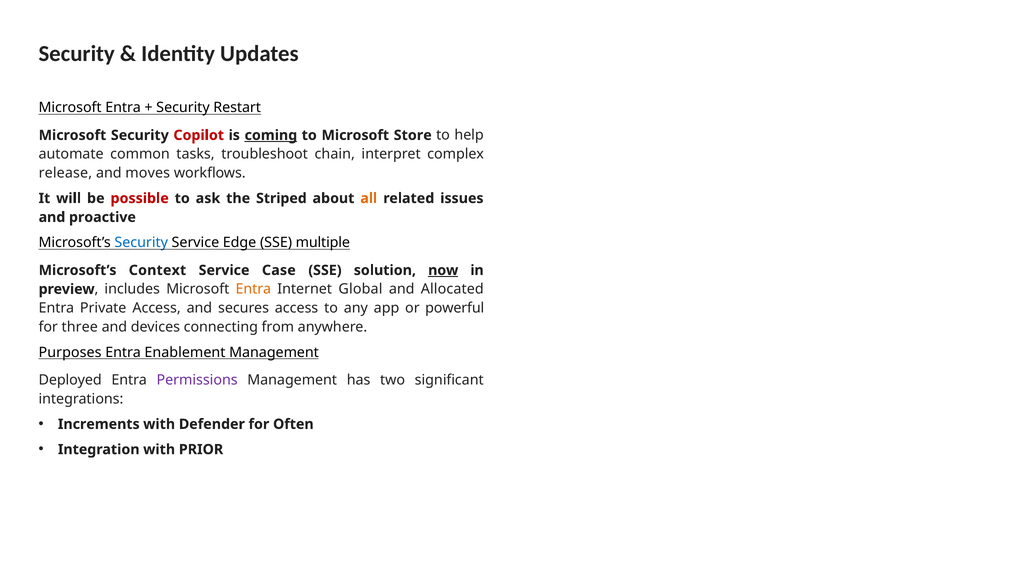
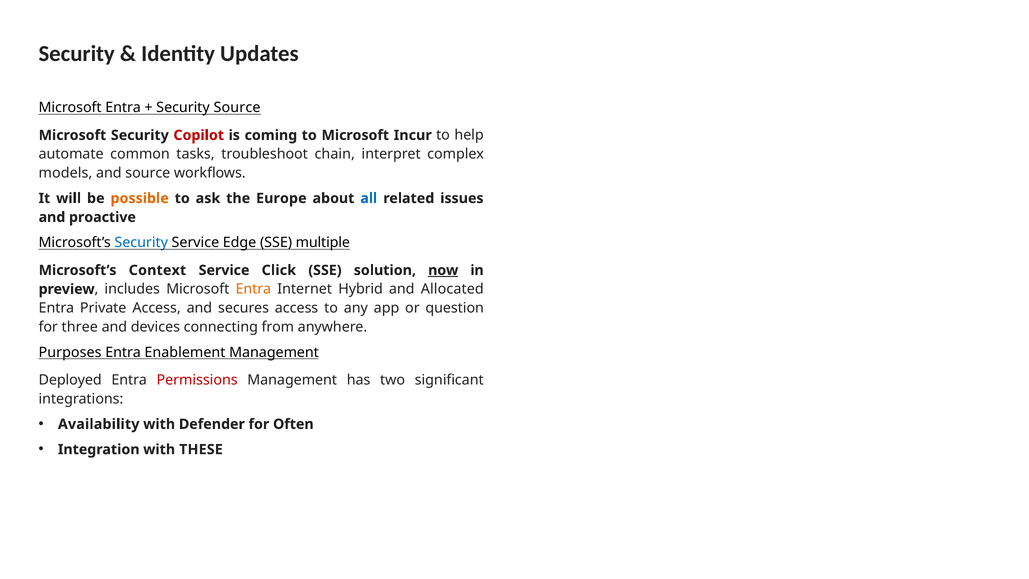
Security Restart: Restart -> Source (237, 108)
coming underline: present -> none (271, 135)
Store: Store -> Incur (413, 135)
release: release -> models (65, 173)
and moves: moves -> source (148, 173)
possible colour: red -> orange (140, 198)
Striped: Striped -> Europe (281, 198)
all colour: orange -> blue (369, 198)
Case: Case -> Click (279, 270)
Global: Global -> Hybrid (361, 289)
powerful: powerful -> question (455, 308)
Permissions colour: purple -> red (197, 380)
Increments: Increments -> Availability (99, 424)
PRIOR: PRIOR -> THESE (201, 449)
